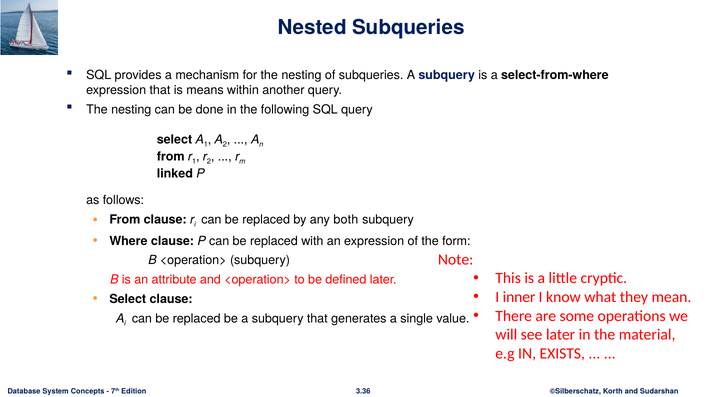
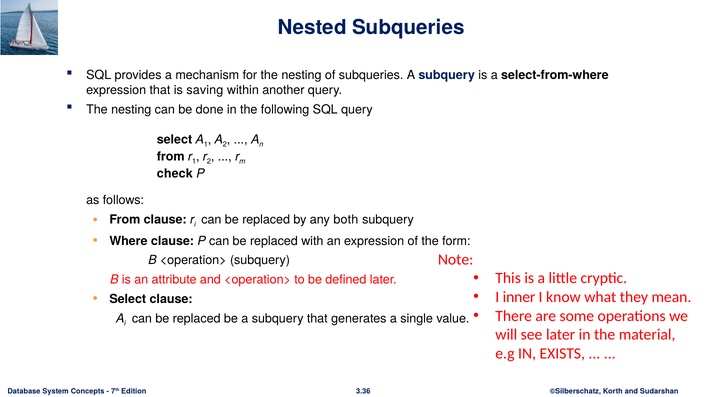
means: means -> saving (205, 90)
linked: linked -> check (175, 174)
